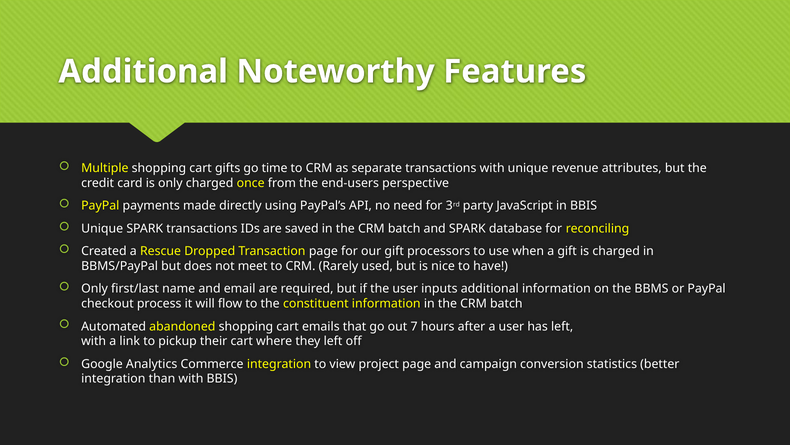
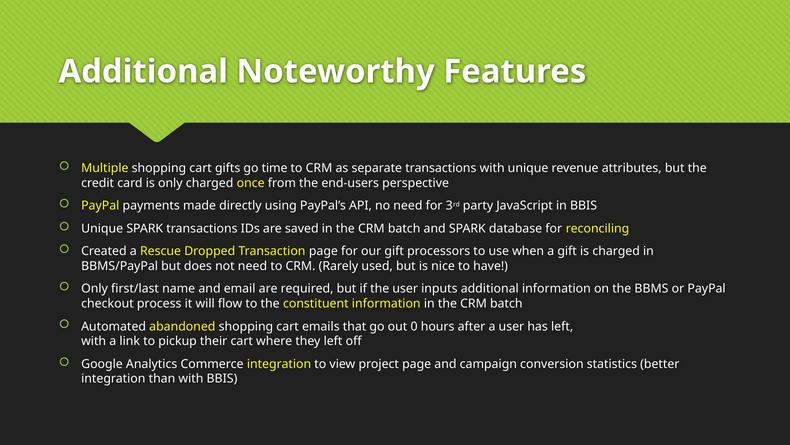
not meet: meet -> need (252, 266)
7: 7 -> 0 (414, 326)
